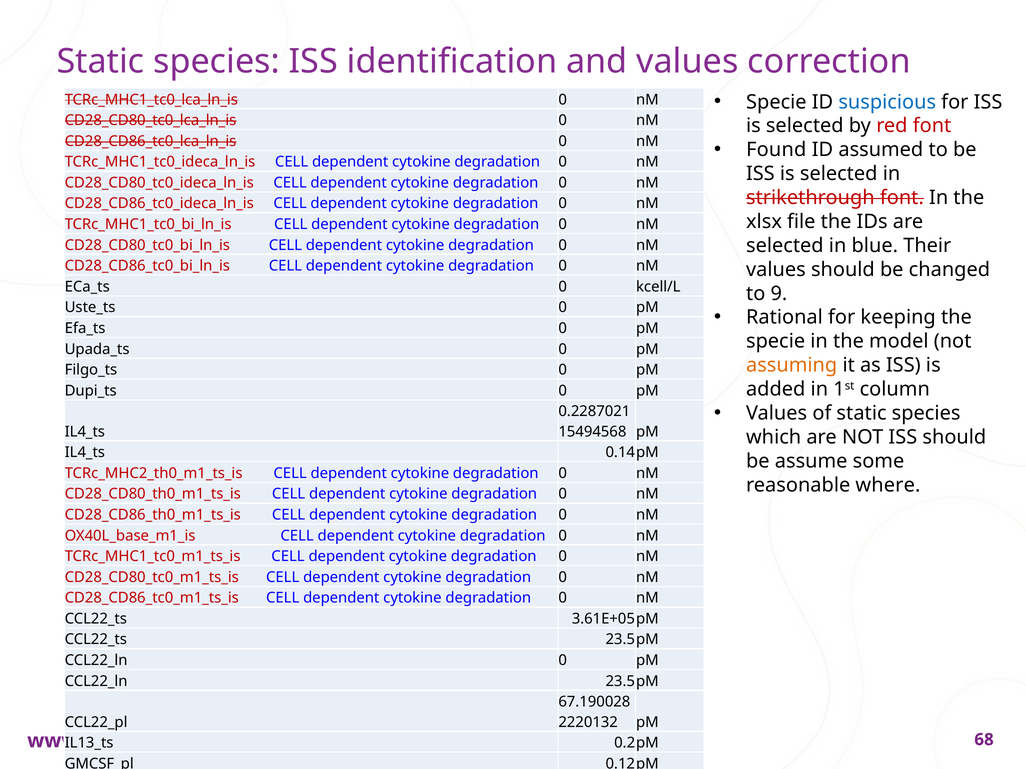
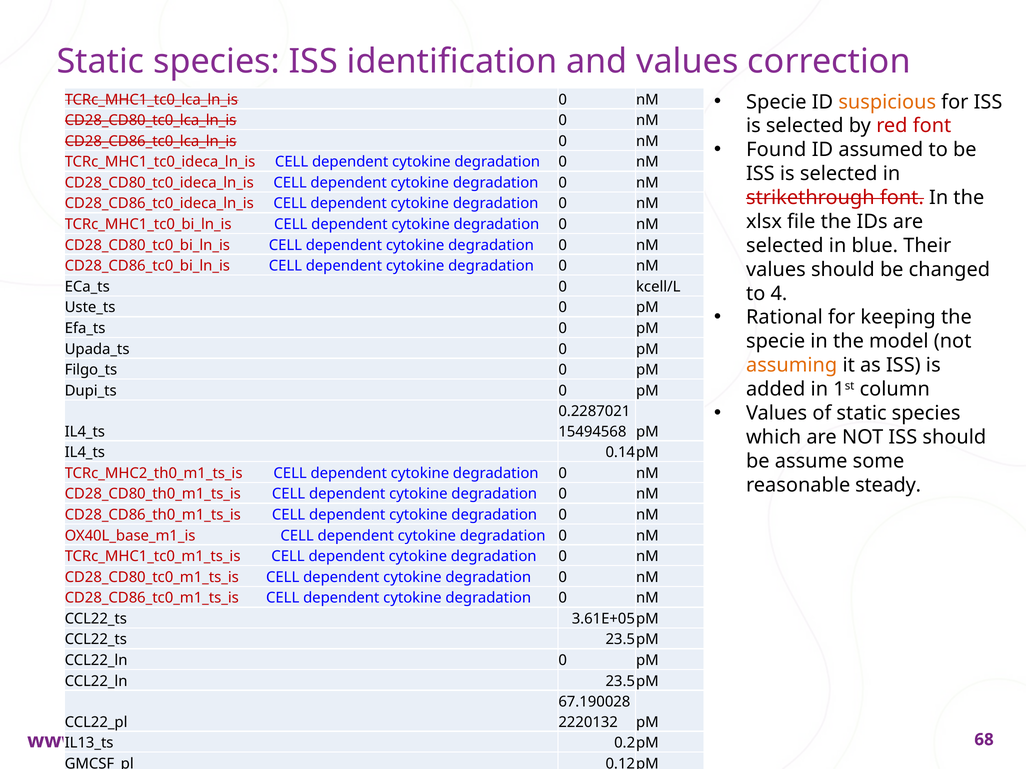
suspicious colour: blue -> orange (887, 102)
9: 9 -> 4 (779, 294)
where: where -> steady (888, 485)
